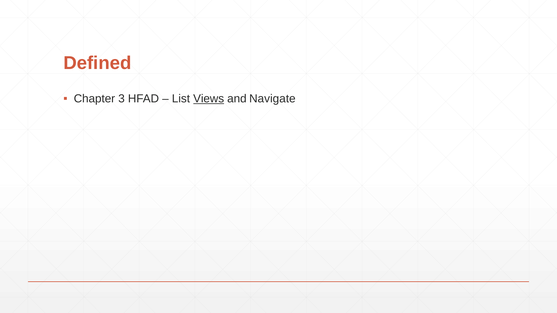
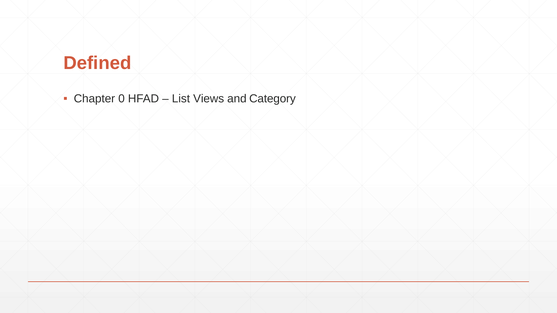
3: 3 -> 0 (122, 99)
Views underline: present -> none (209, 99)
Navigate: Navigate -> Category (272, 99)
